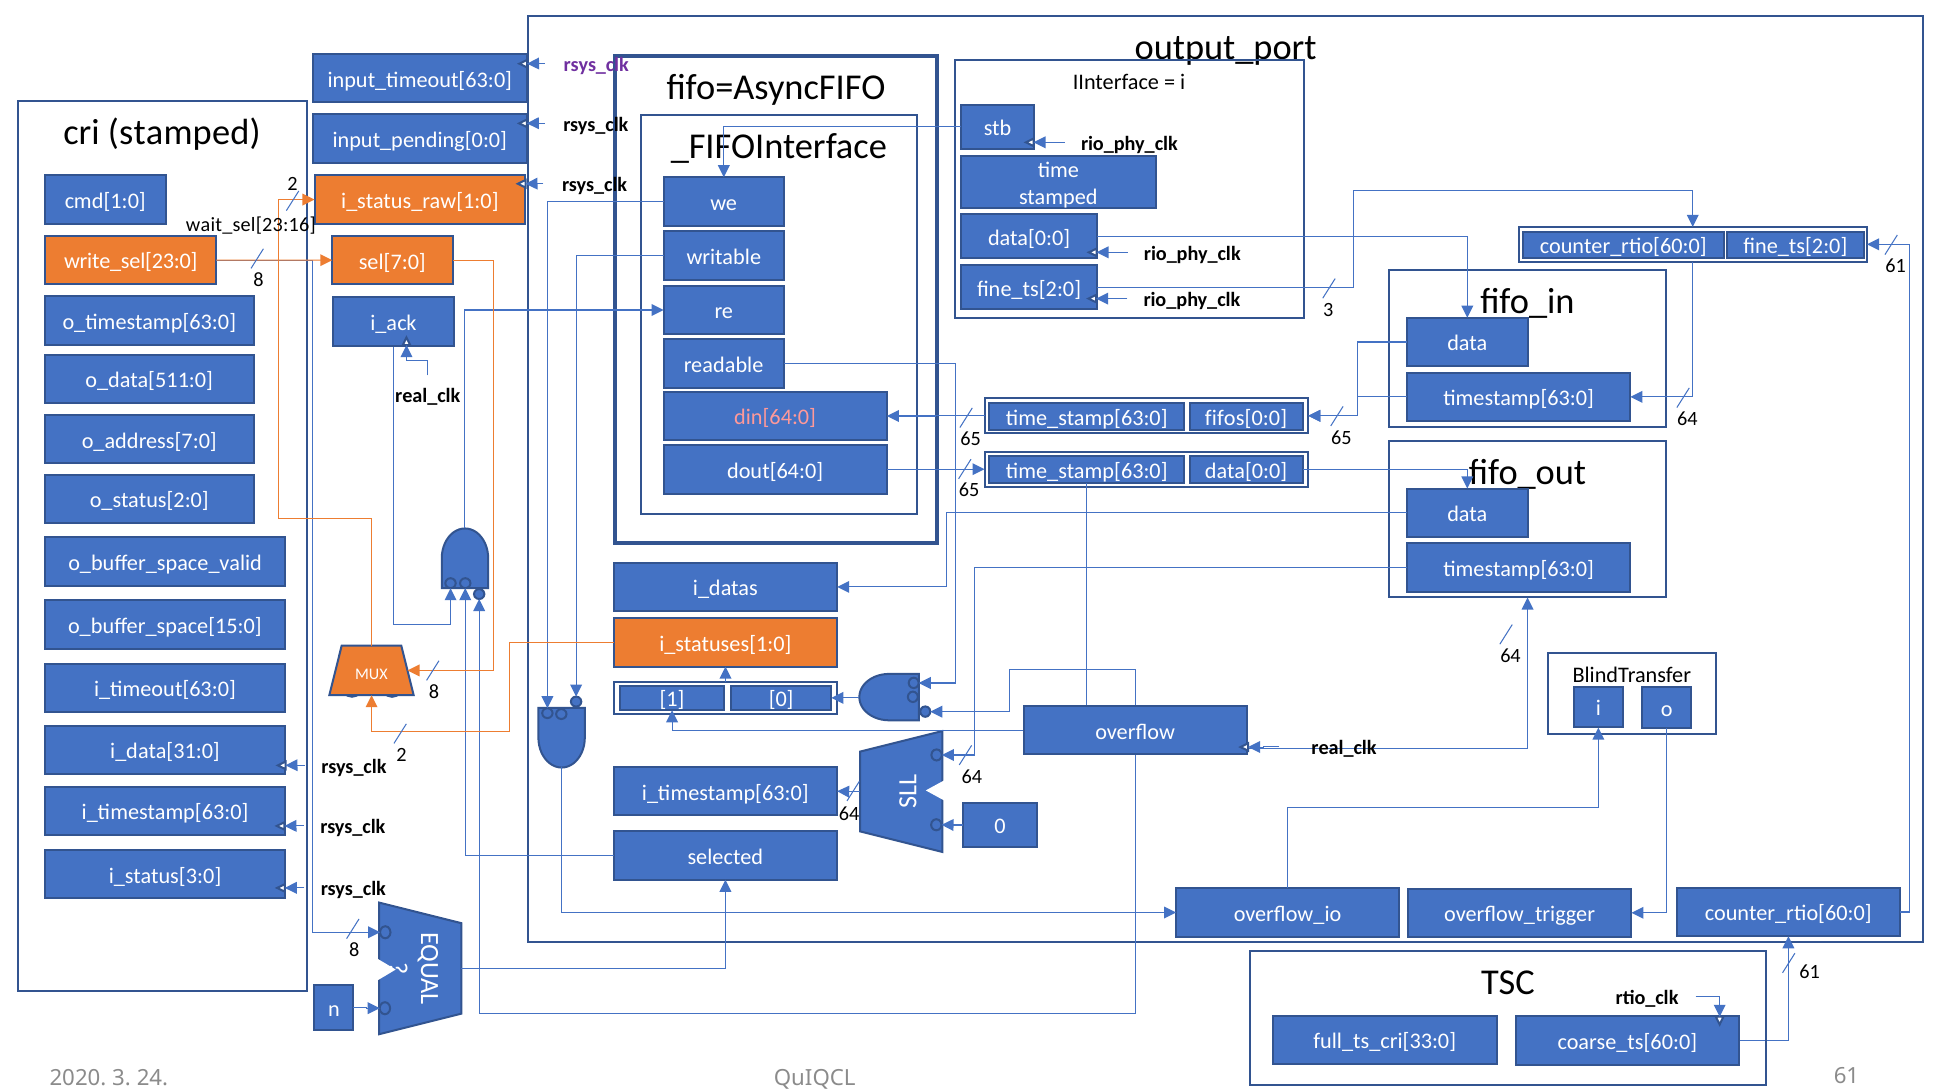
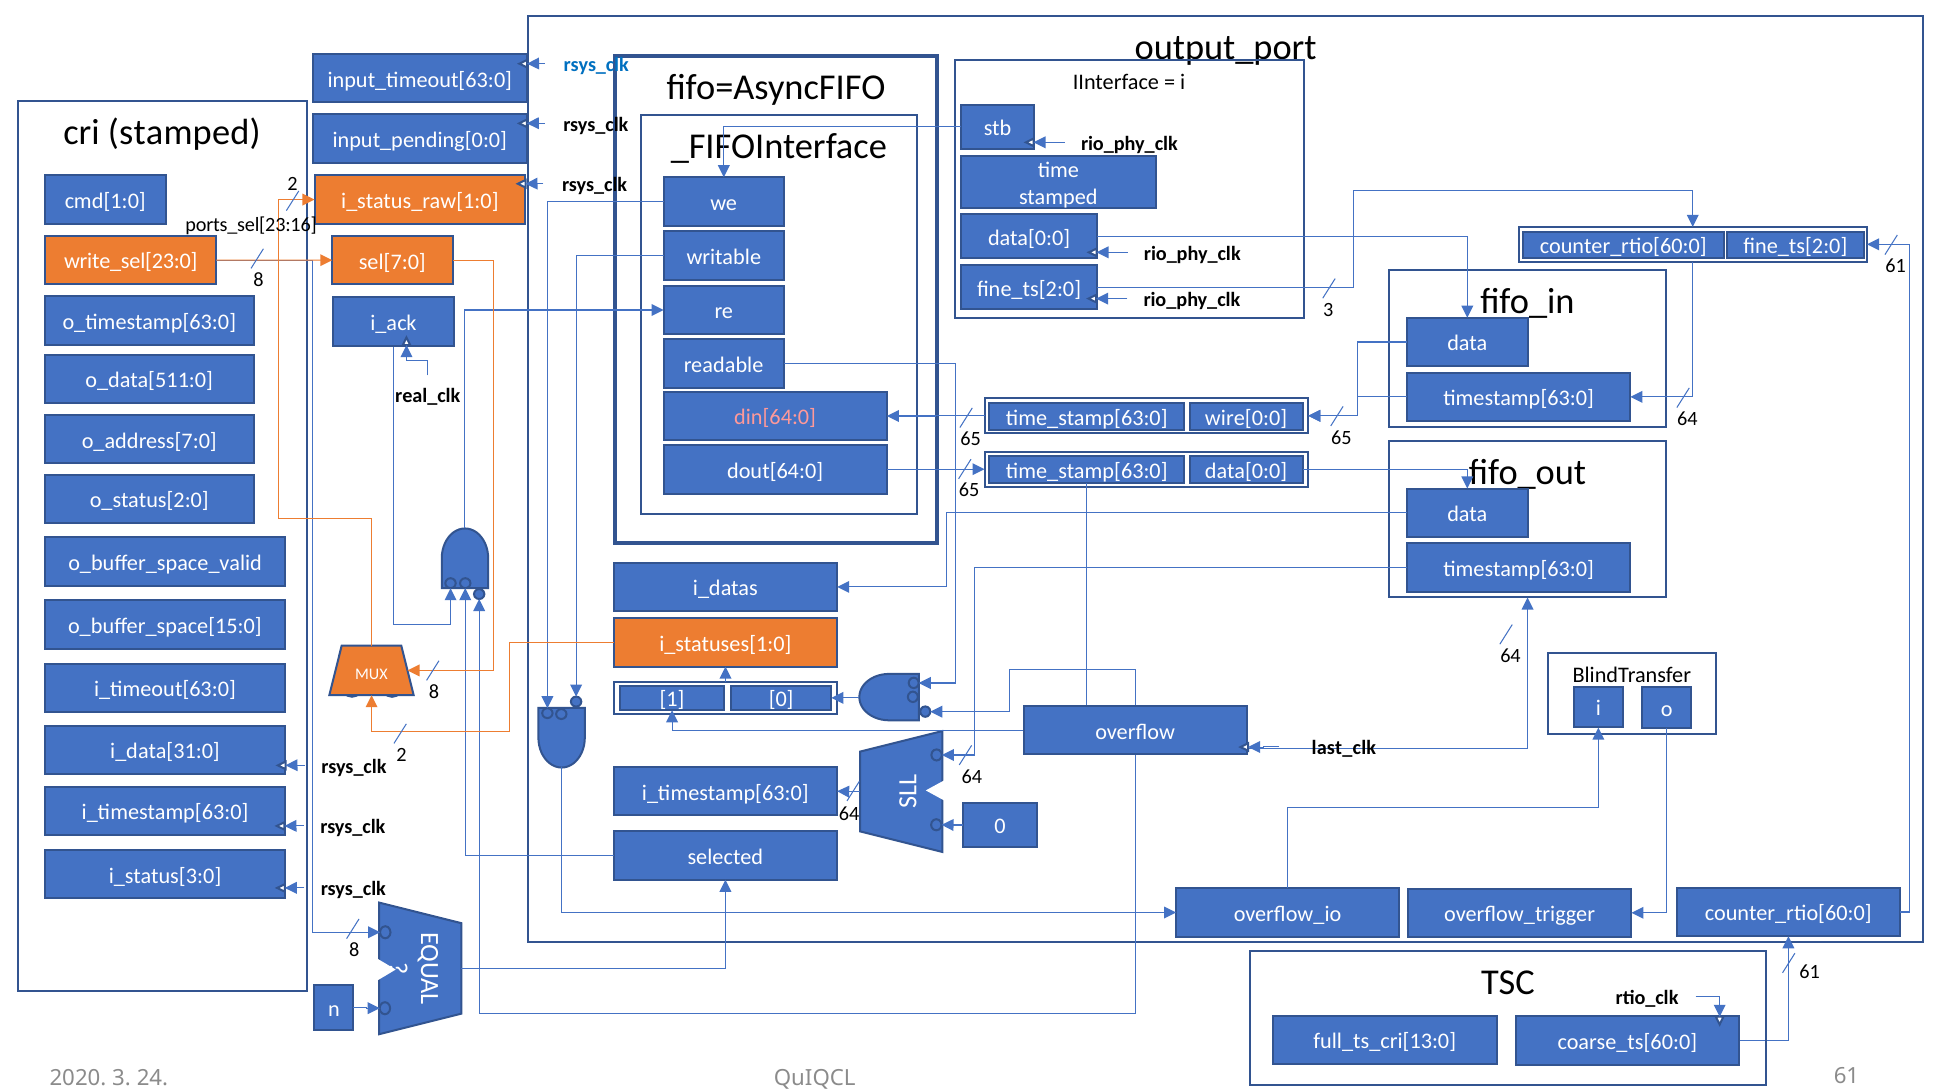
rsys_clk colour: purple -> blue (596, 65)
wait_sel[23:16: wait_sel[23:16 -> ports_sel[23:16 (251, 225)
fifos[0:0: fifos[0:0 -> wire[0:0 (1246, 418)
real_clk: real_clk -> last_clk (1344, 748)
full_ts_cri[33:0: full_ts_cri[33:0 -> full_ts_cri[13:0 (1385, 1041)
